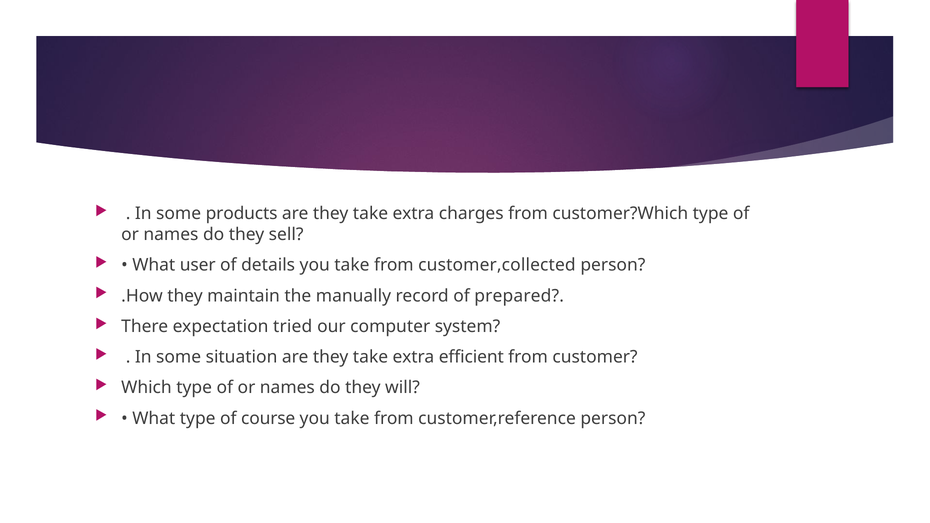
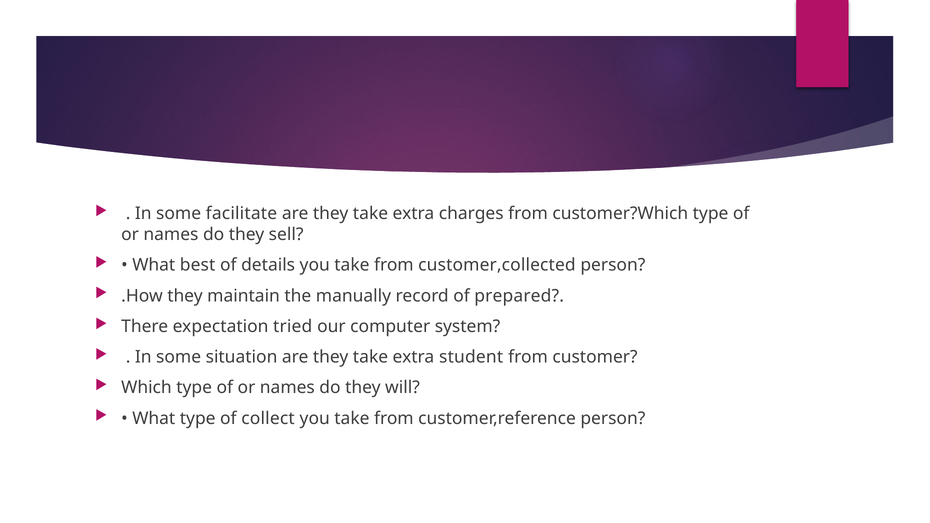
products: products -> facilitate (241, 214)
user: user -> best (198, 265)
efficient: efficient -> student (471, 357)
course: course -> collect (268, 418)
